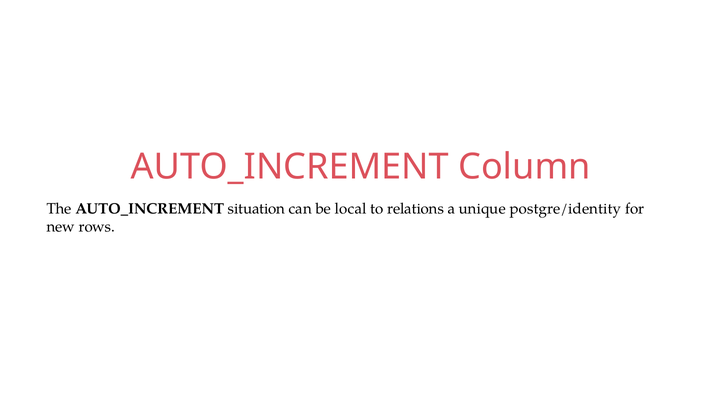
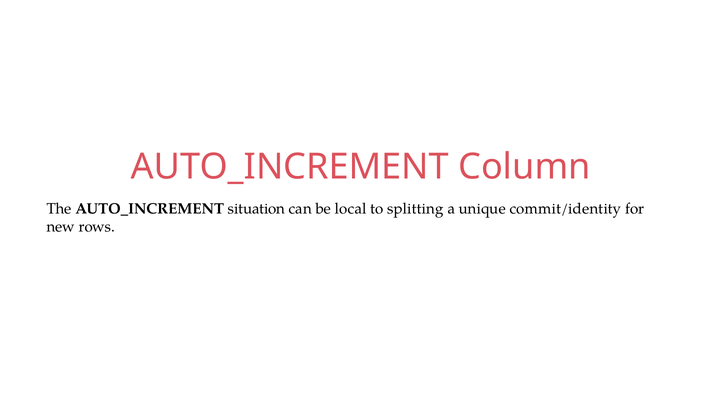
relations: relations -> splitting (415, 209)
postgre/identity: postgre/identity -> commit/identity (565, 209)
